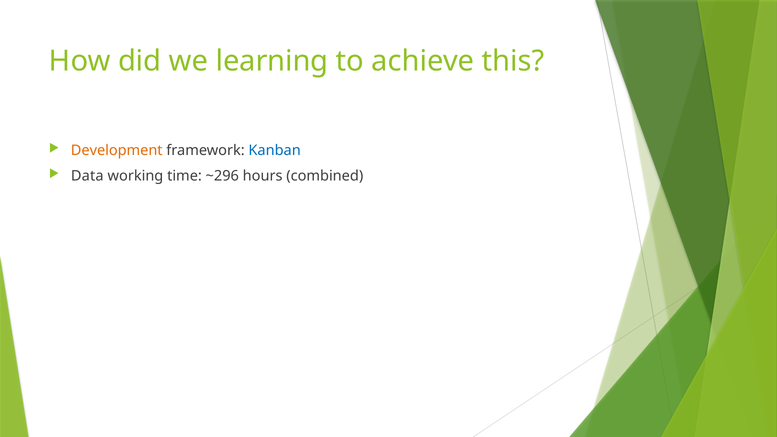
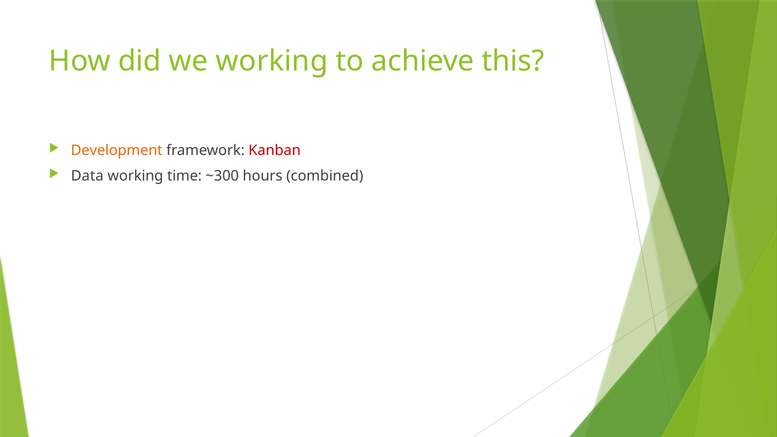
we learning: learning -> working (272, 61)
Kanban colour: blue -> red (275, 150)
~296: ~296 -> ~300 (222, 176)
